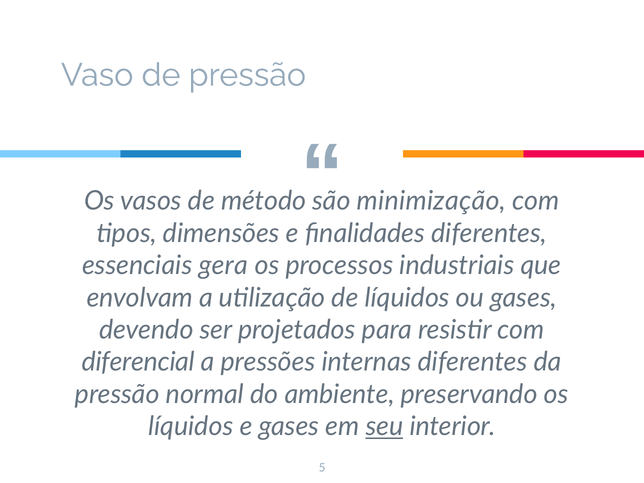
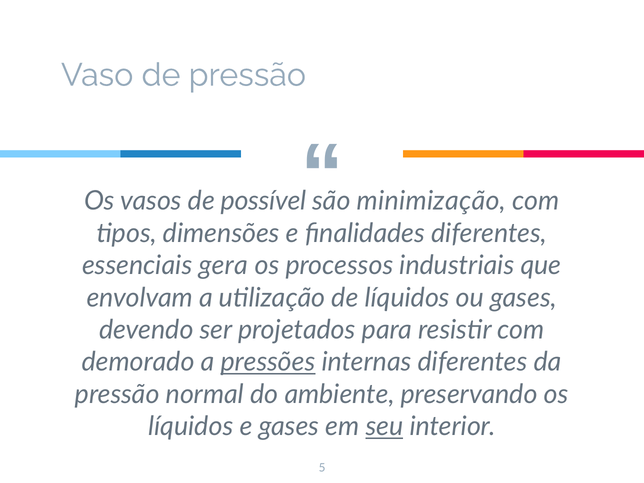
método: método -> possível (264, 201)
diferencial: diferencial -> demorado (138, 362)
pressões underline: none -> present (268, 362)
